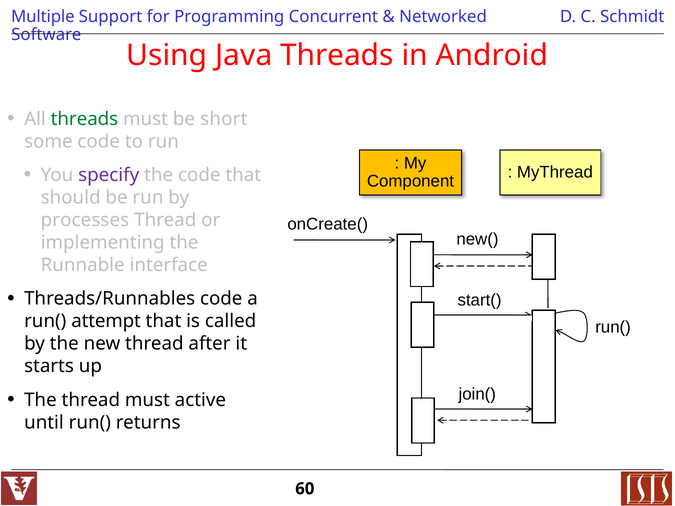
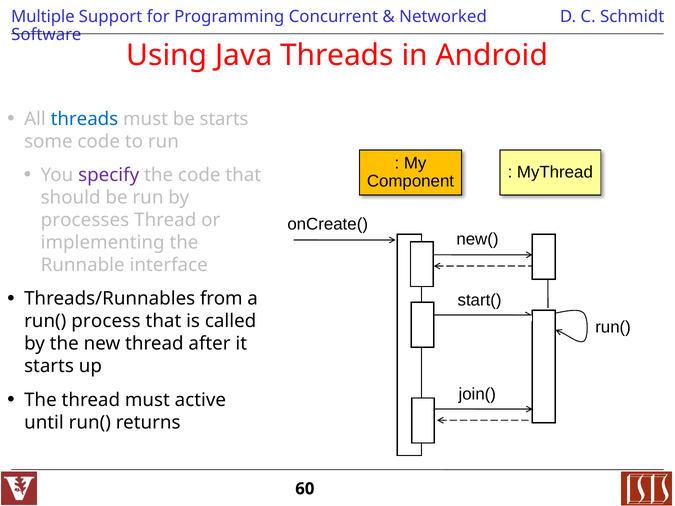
threads colour: green -> blue (84, 119)
be short: short -> starts (224, 119)
Threads/Runnables code: code -> from (221, 299)
attempt: attempt -> process (106, 321)
